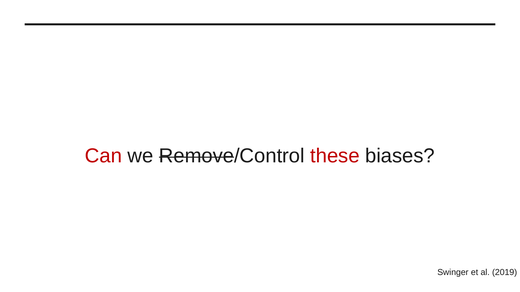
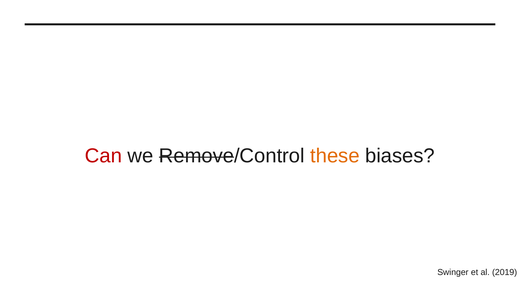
these colour: red -> orange (335, 156)
